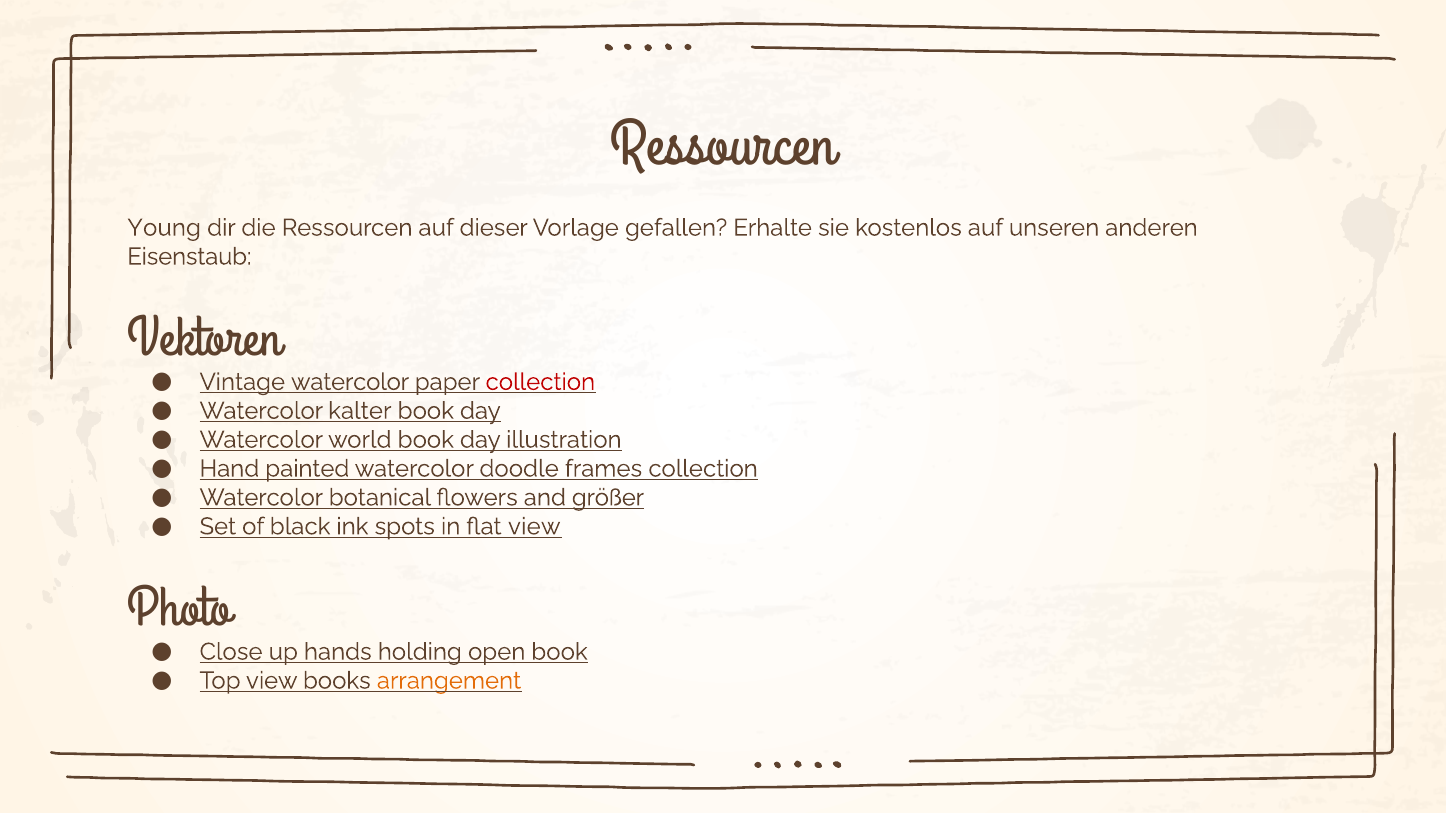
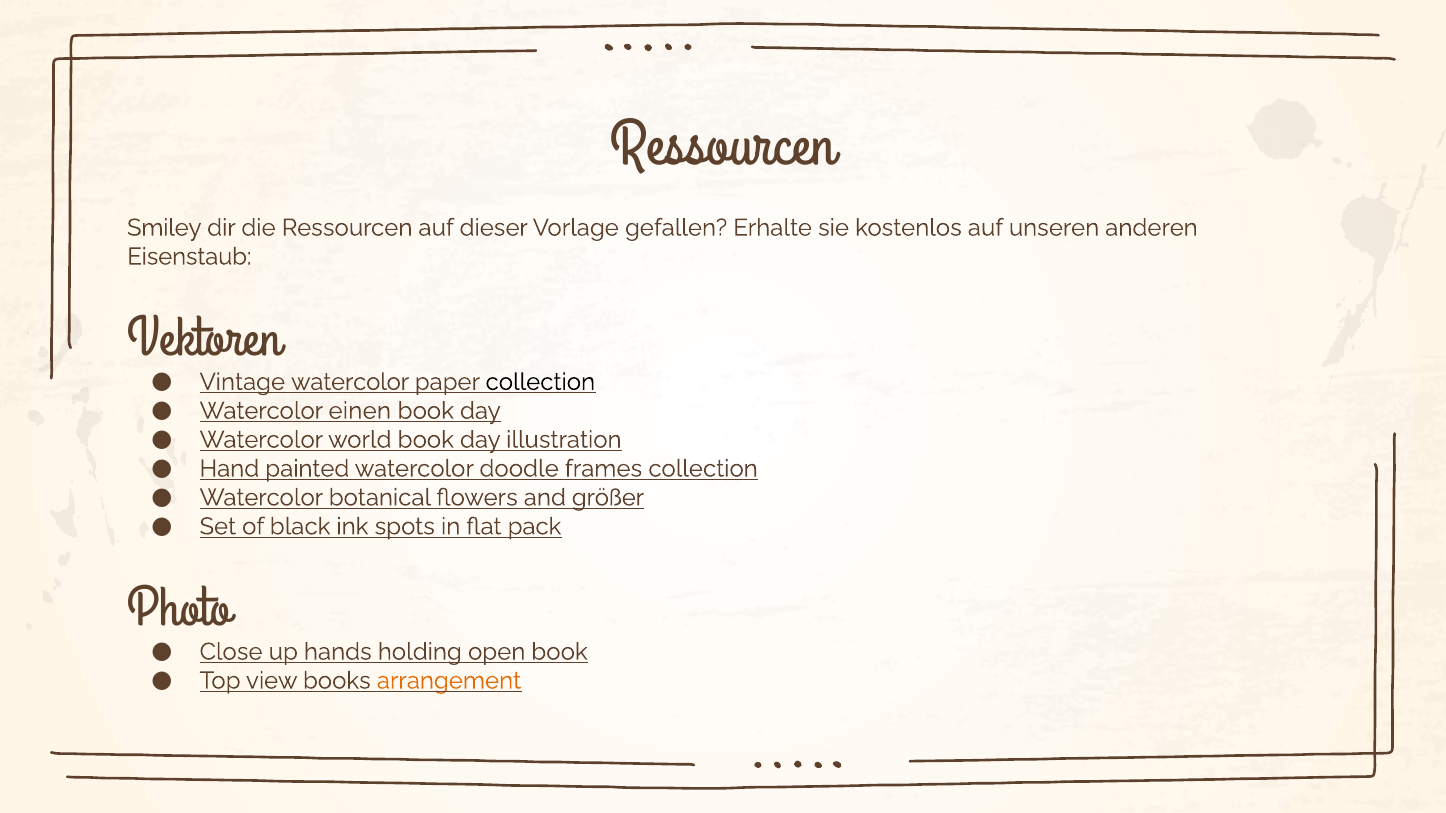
Young: Young -> Smiley (164, 228)
collection colour: red -> black (540, 382)
kalter: kalter -> einen (360, 411)
flat view: view -> pack (534, 527)
